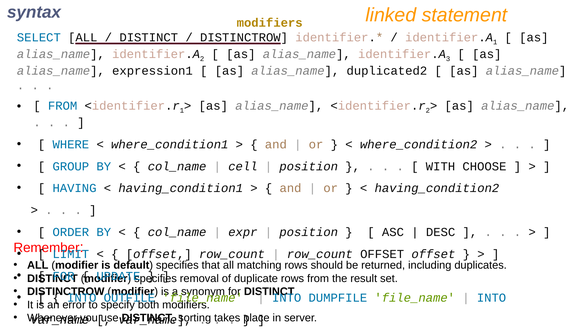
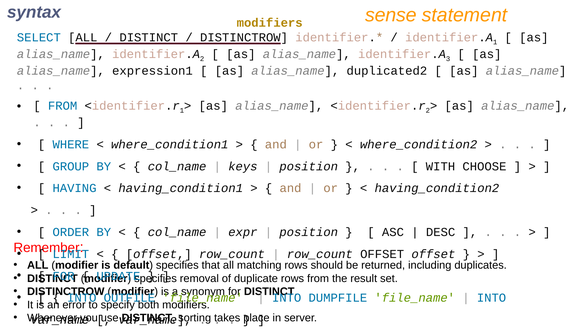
linked: linked -> sense (391, 15)
cell: cell -> keys (243, 166)
